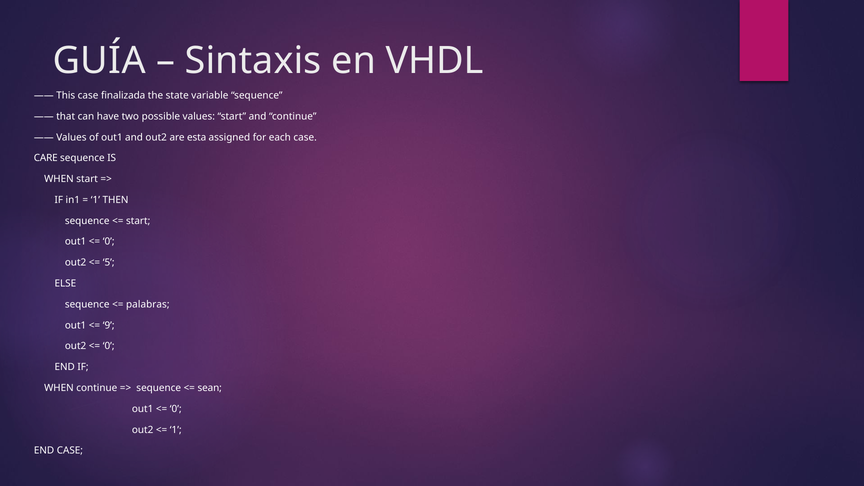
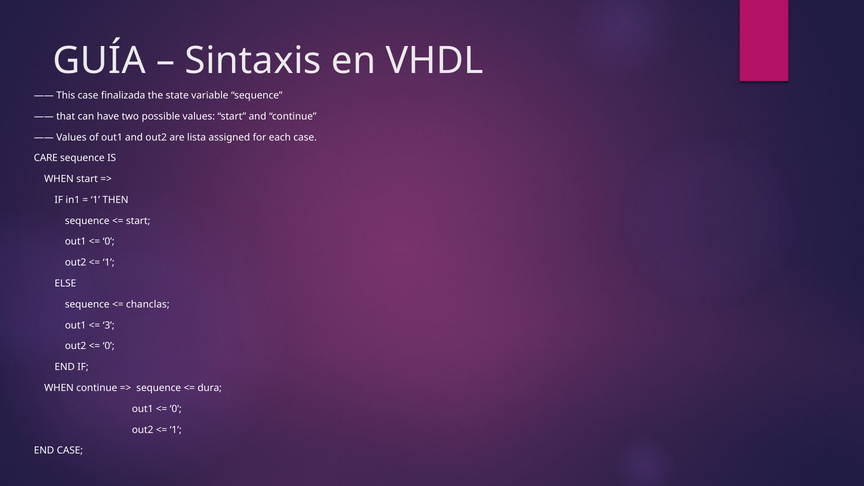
esta: esta -> lista (197, 137)
5: 5 -> 1 (109, 263)
palabras: palabras -> chanclas (148, 304)
9: 9 -> 3 (109, 325)
sean: sean -> dura (210, 388)
